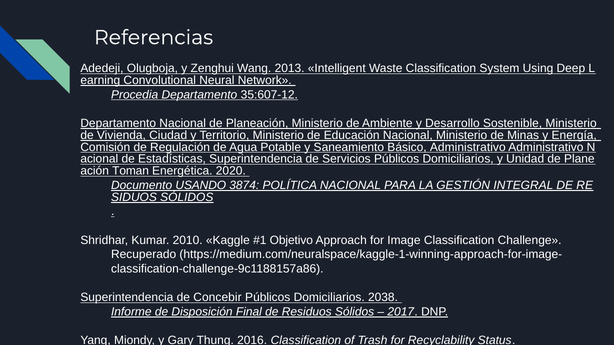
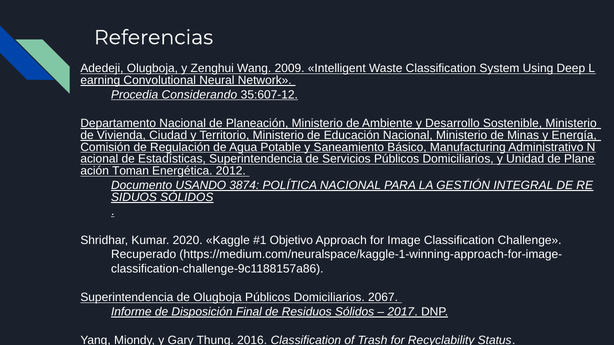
2013: 2013 -> 2009 (290, 68)
Procedia Departamento: Departamento -> Considerando (199, 95)
Básico Administrativo: Administrativo -> Manufacturing (468, 147)
2020: 2020 -> 2012 (231, 171)
2010: 2010 -> 2020 (188, 240)
de Concebir: Concebir -> Olugboja (217, 298)
2038: 2038 -> 2067 (383, 298)
